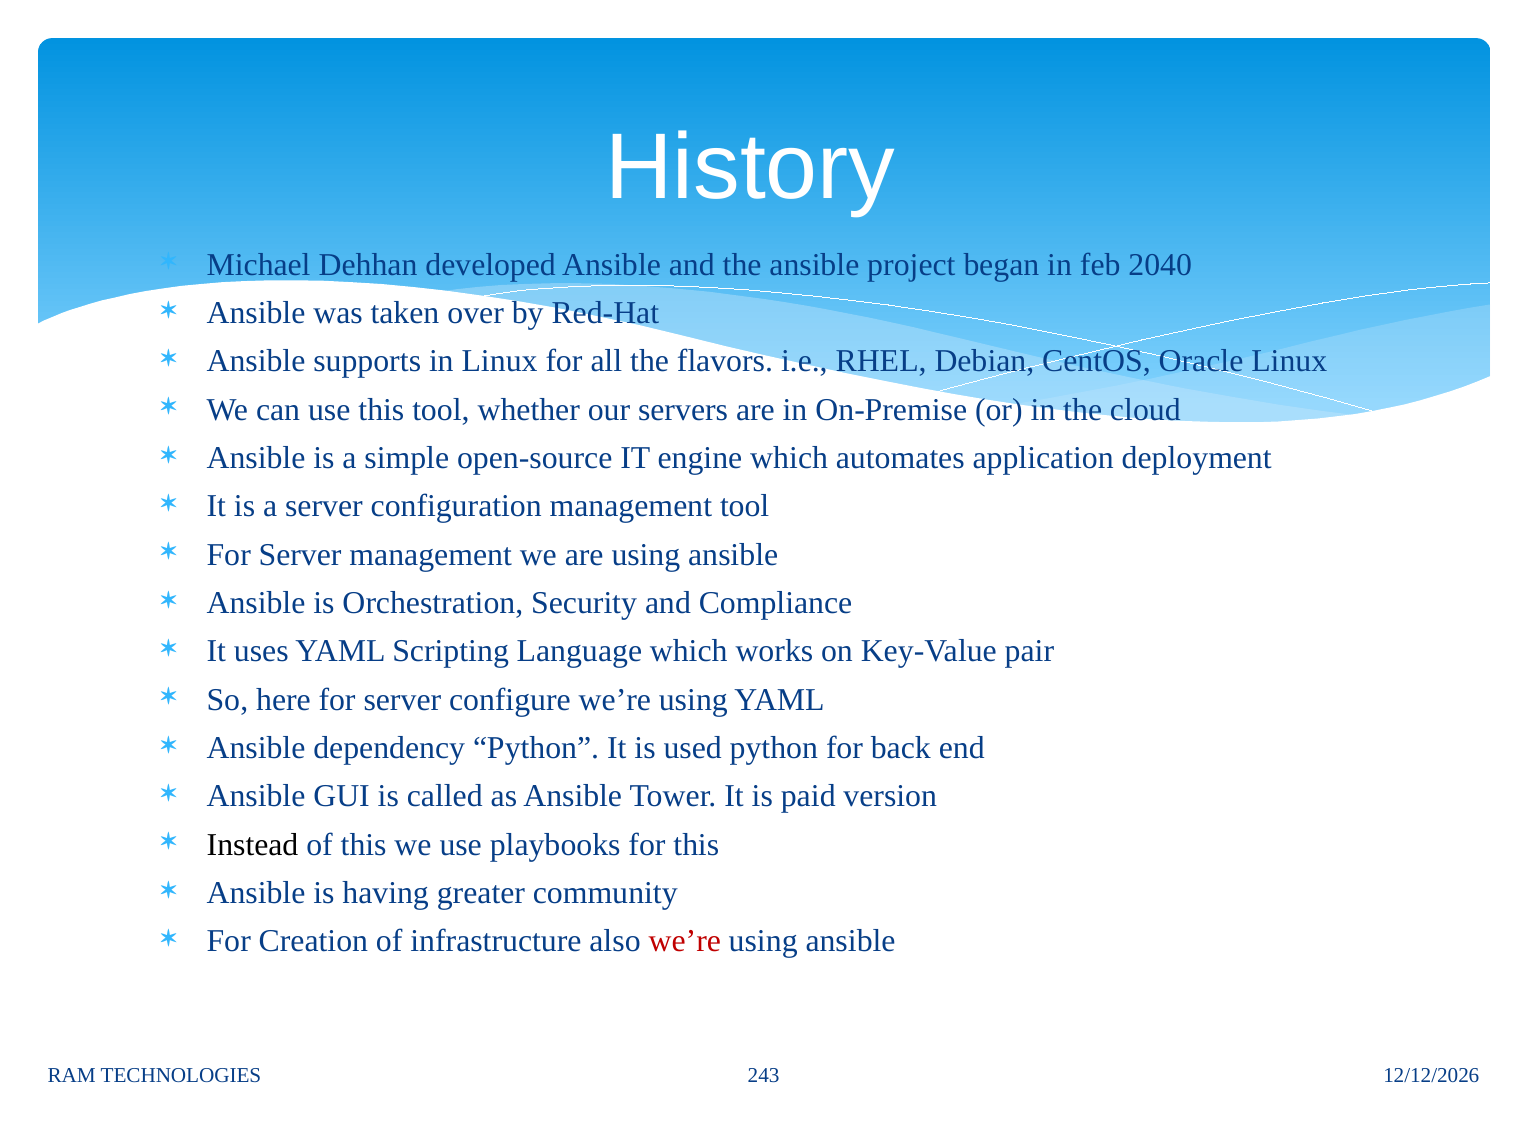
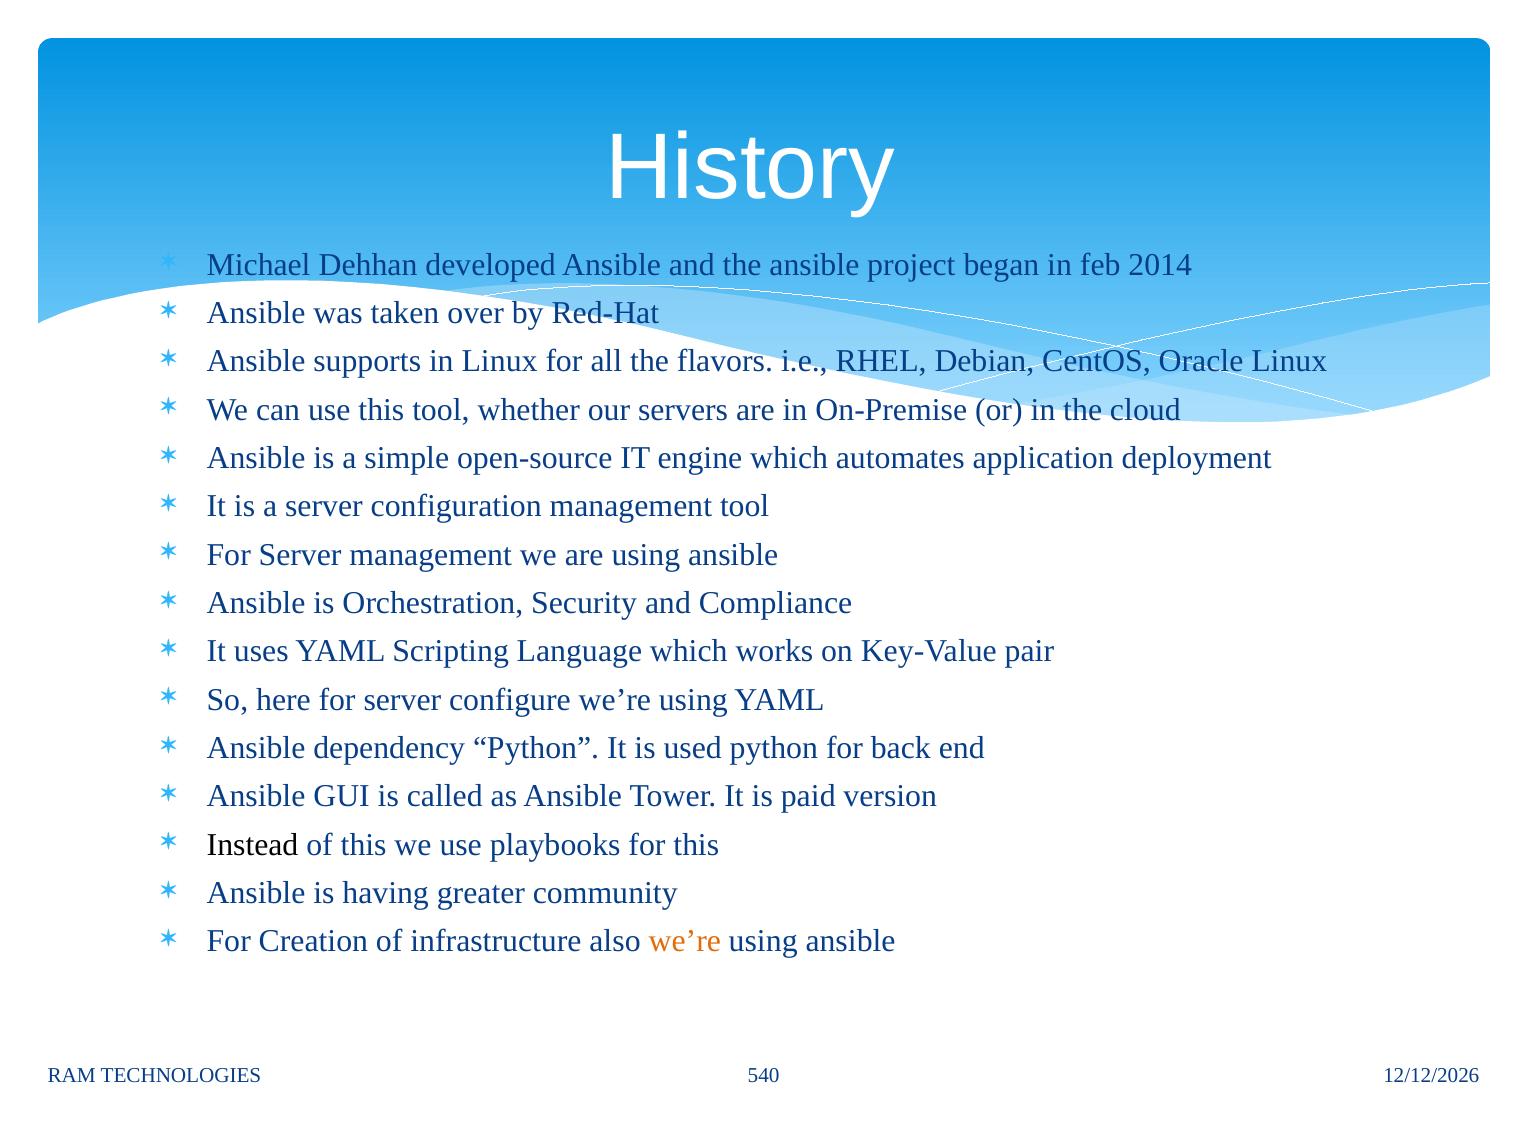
2040: 2040 -> 2014 (1160, 265)
we’re colour: red -> orange (685, 942)
243: 243 -> 540 (764, 1076)
